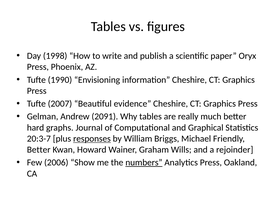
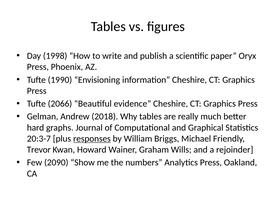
2007: 2007 -> 2066 (60, 104)
2091: 2091 -> 2018 (105, 117)
Better: Better -> Trevor (39, 150)
2006: 2006 -> 2090 (56, 163)
numbers underline: present -> none (144, 163)
